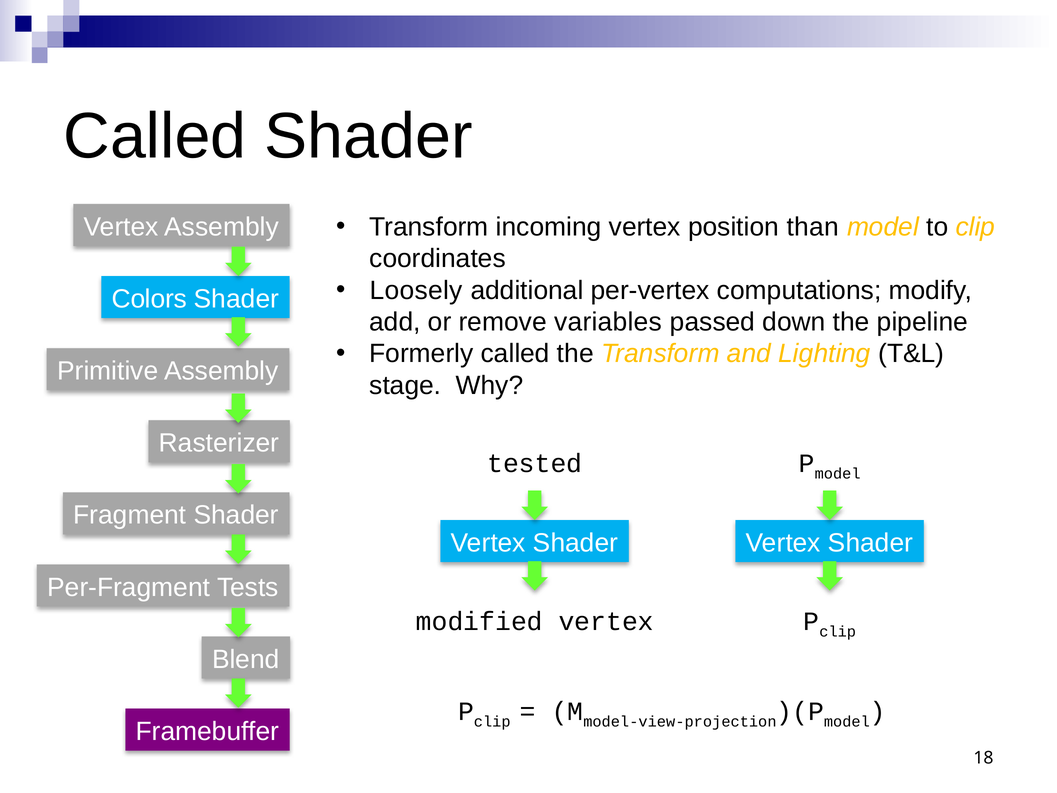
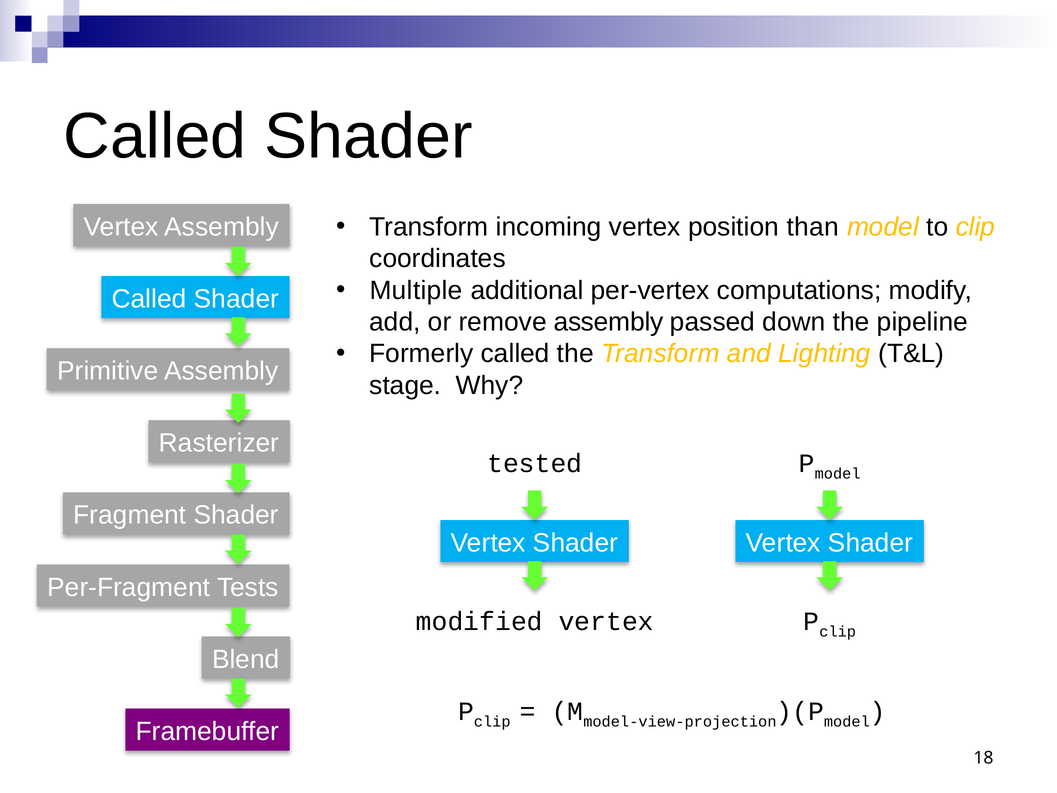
Loosely: Loosely -> Multiple (416, 290)
Colors: Colors -> Called (149, 299)
remove variables: variables -> assembly (608, 322)
